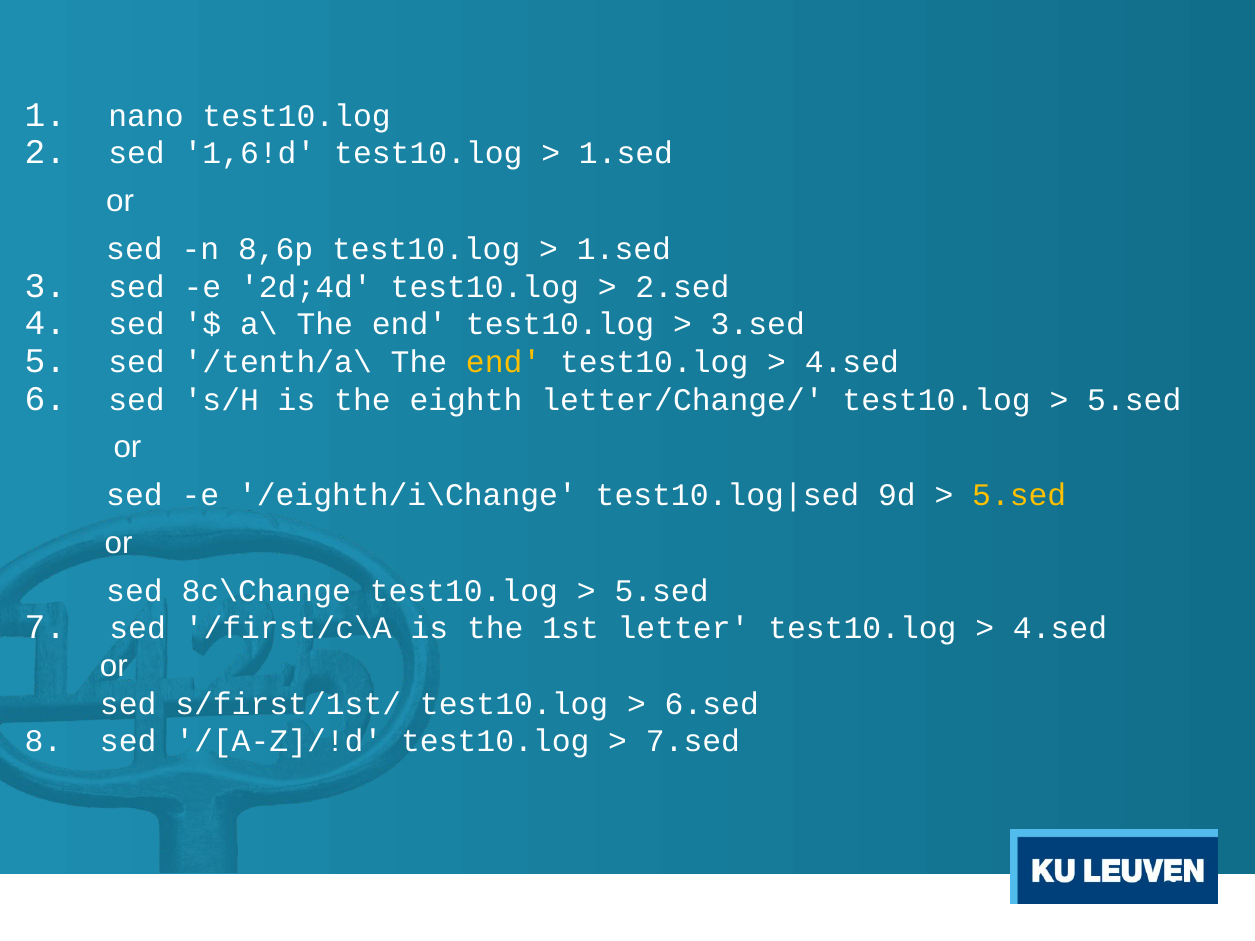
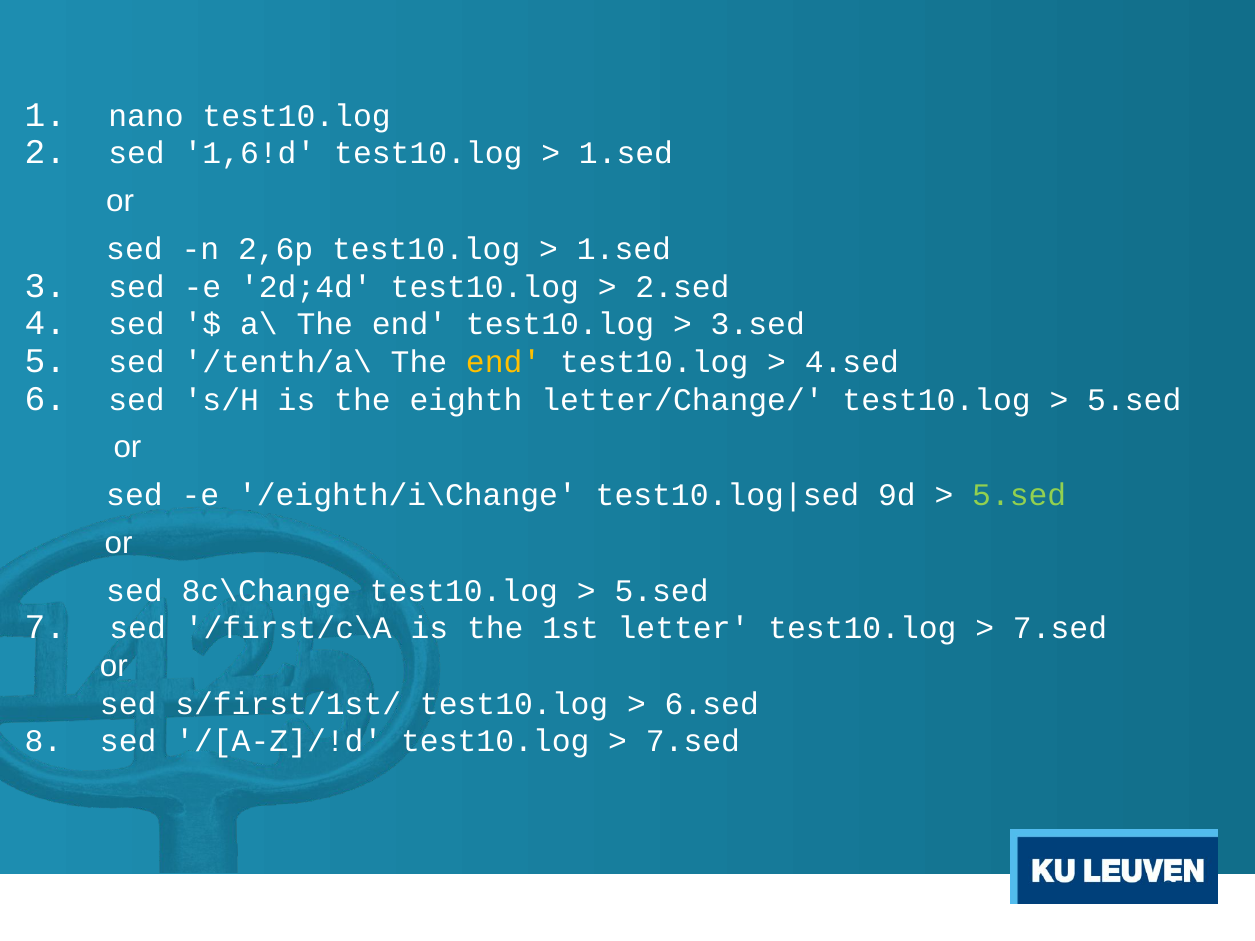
8,6p: 8,6p -> 2,6p (276, 249)
5.sed colour: yellow -> light green (1019, 495)
4.sed: 4.sed -> 7.sed (1060, 629)
